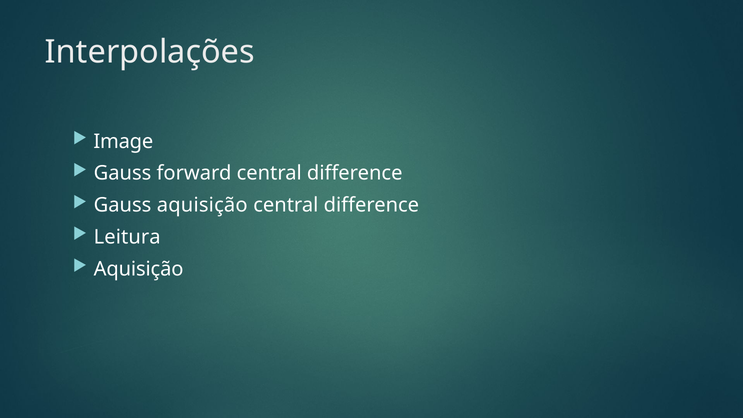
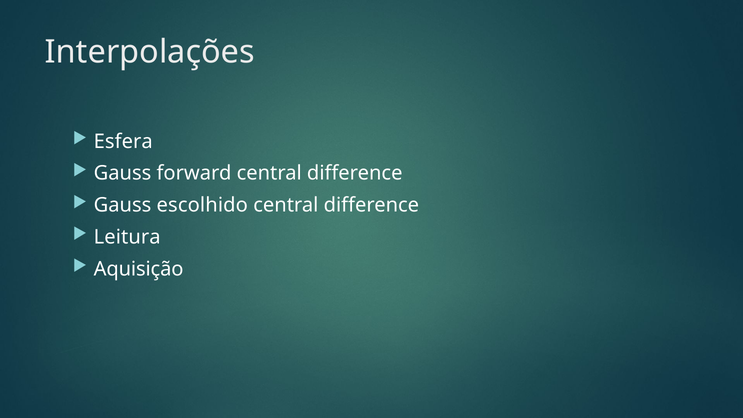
Image: Image -> Esfera (123, 141)
Gauss aquisição: aquisição -> escolhido (202, 205)
